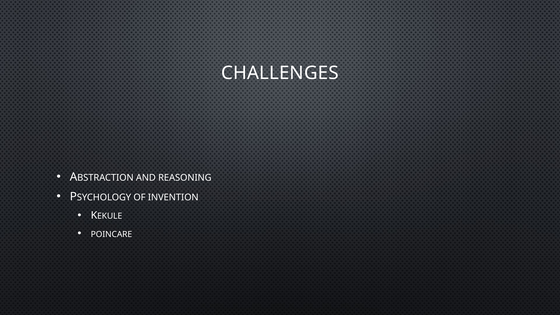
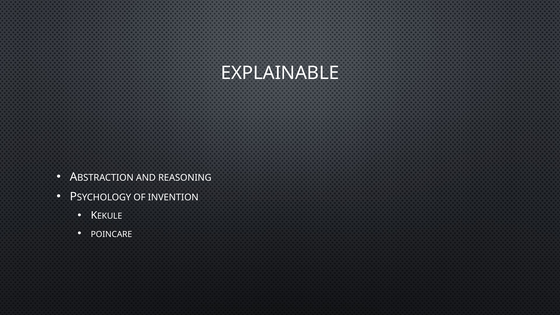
CHALLENGES: CHALLENGES -> EXPLAINABLE (280, 73)
